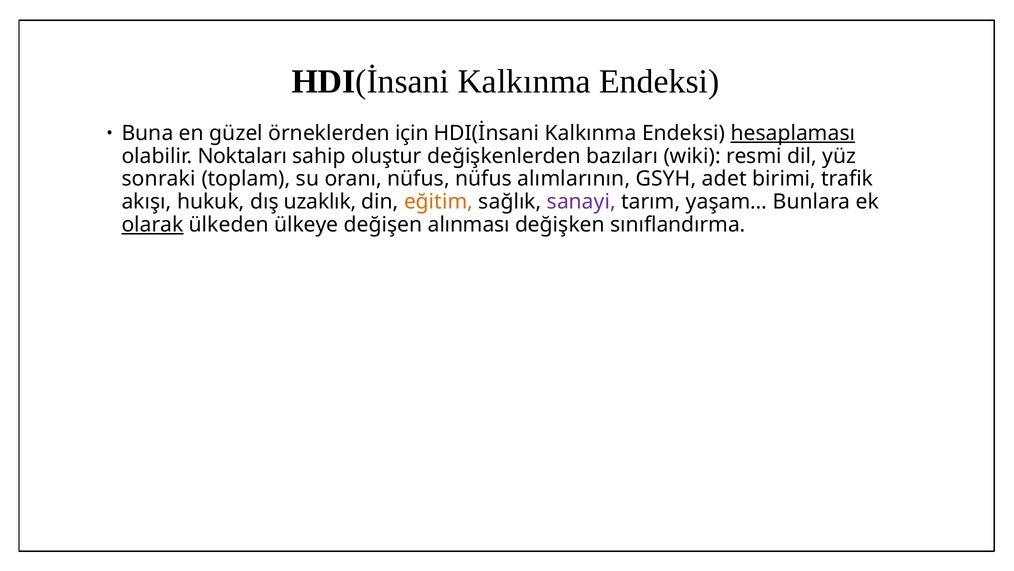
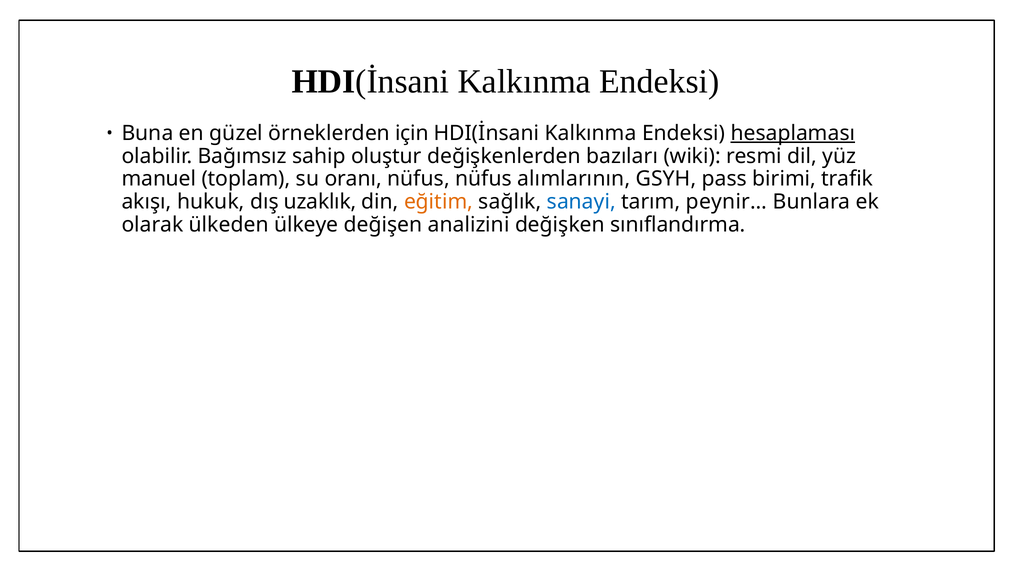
Noktaları: Noktaları -> Bağımsız (242, 156)
sonraki: sonraki -> manuel (159, 179)
adet: adet -> pass (724, 179)
sanayi colour: purple -> blue (581, 202)
yaşam…: yaşam… -> peynir… (726, 202)
olarak underline: present -> none (153, 224)
alınması: alınması -> analizini (469, 224)
